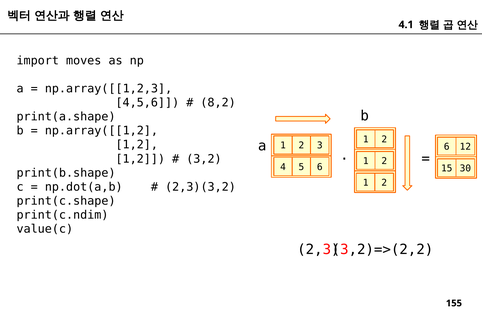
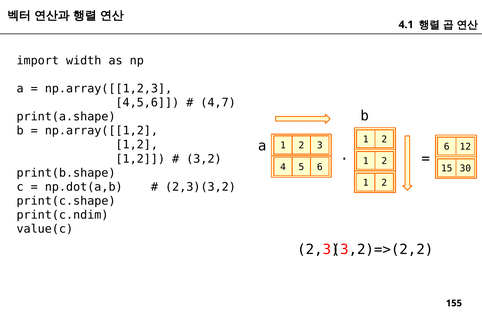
moves: moves -> width (84, 61)
8,2: 8,2 -> 4,7 (218, 103)
